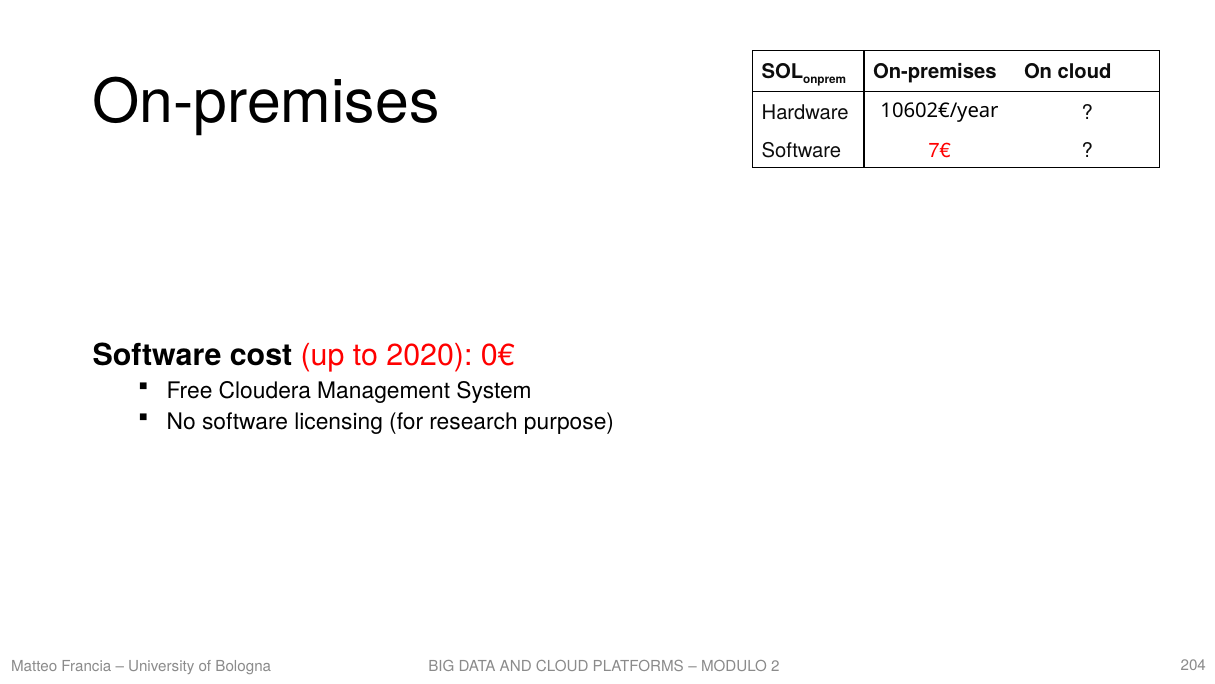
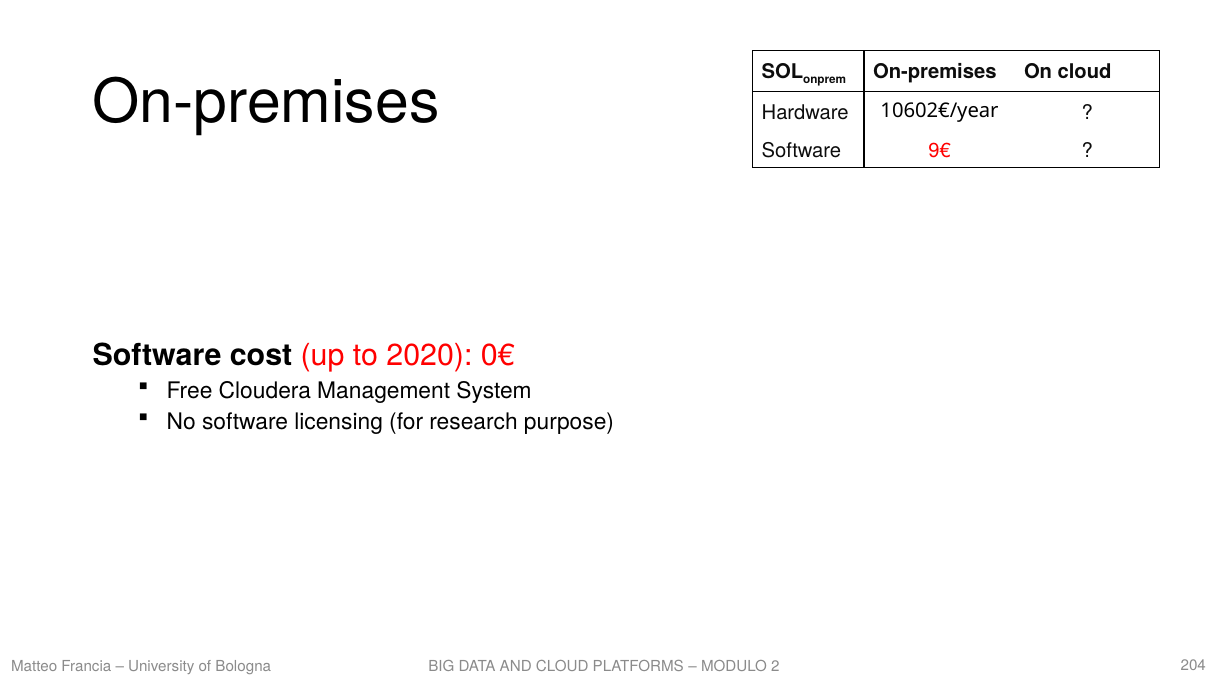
7€: 7€ -> 9€ (940, 151)
